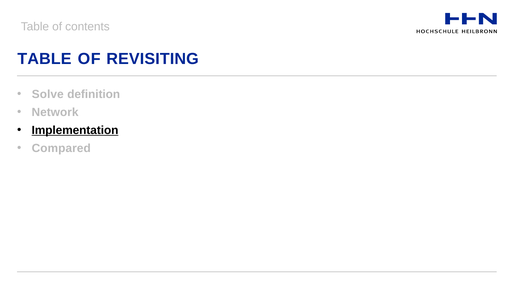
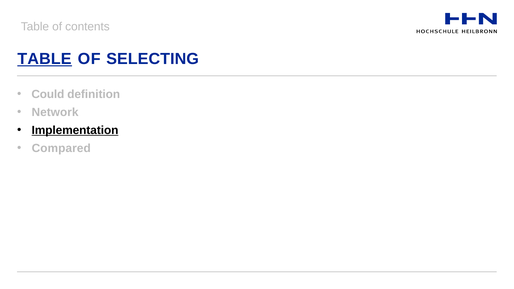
TABLE underline: none -> present (44, 59)
REVISITING: REVISITING -> SELECTING (153, 59)
Solve: Solve -> Could (48, 94)
